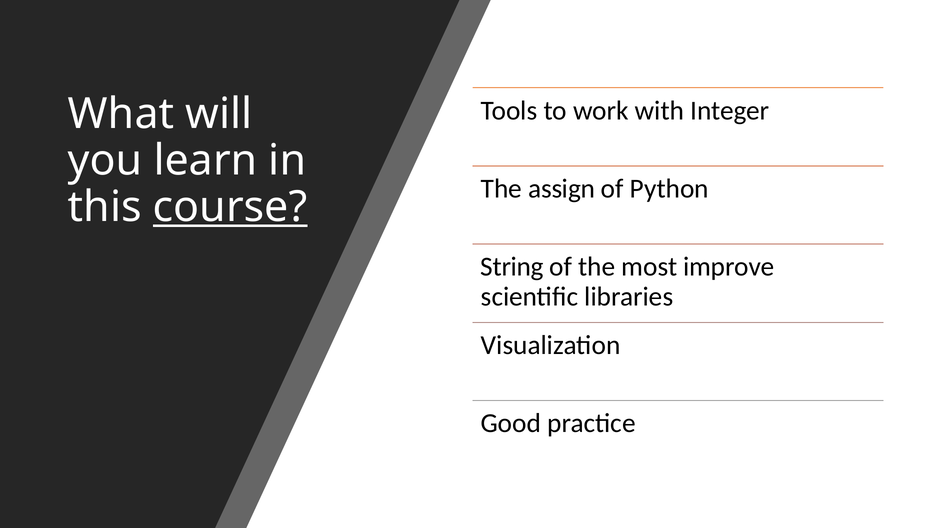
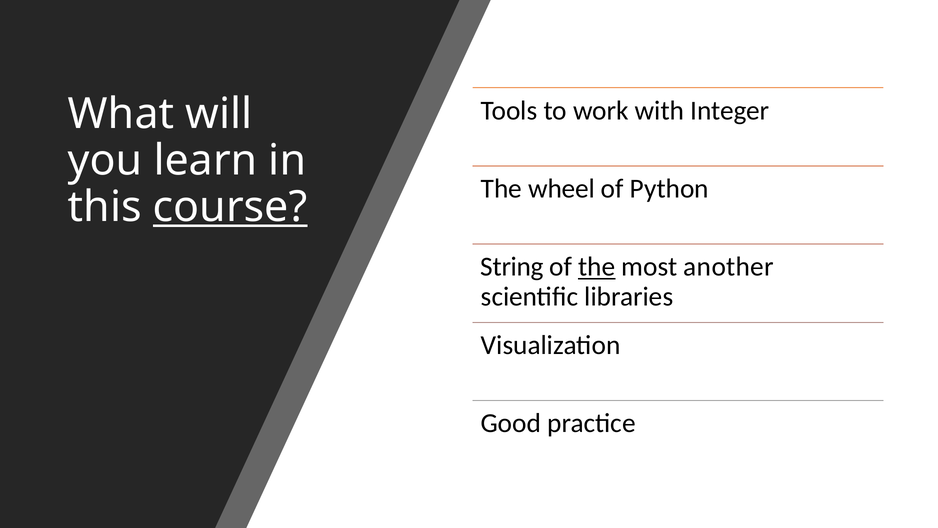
assign: assign -> wheel (562, 189)
the underline: none -> present (597, 267)
improve: improve -> another (729, 267)
